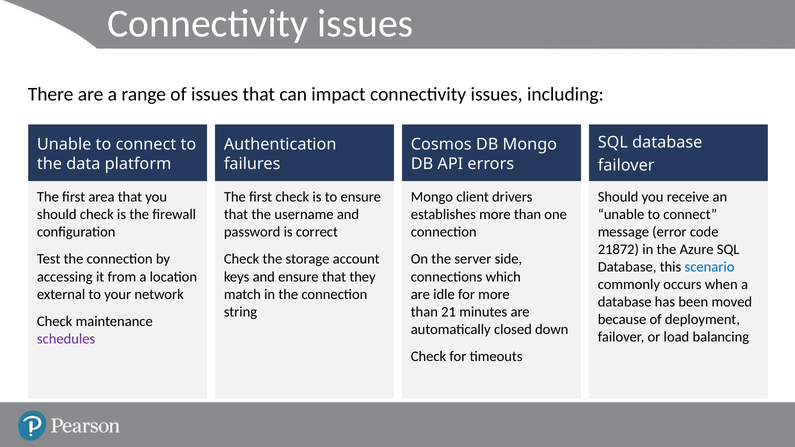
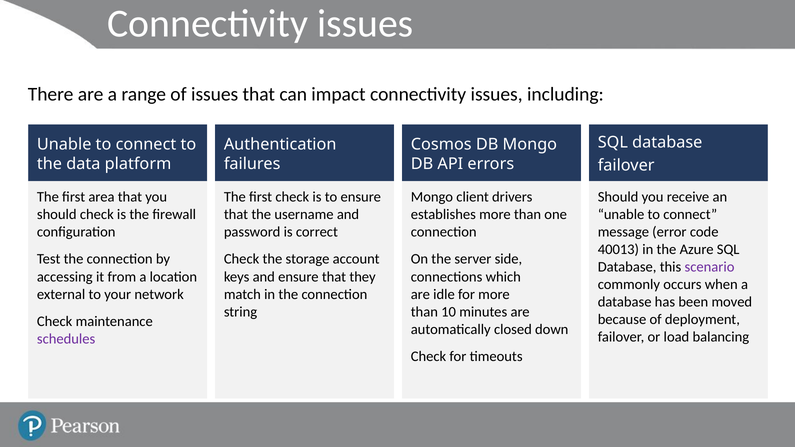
21872: 21872 -> 40013 (618, 250)
scenario colour: blue -> purple (710, 267)
21: 21 -> 10 (449, 312)
